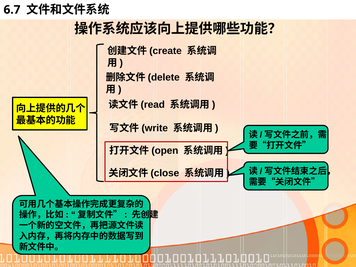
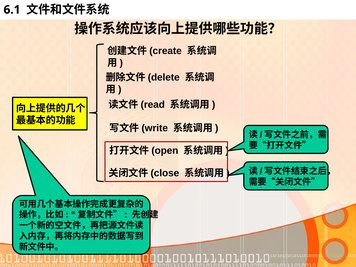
6.7: 6.7 -> 6.1 (12, 10)
